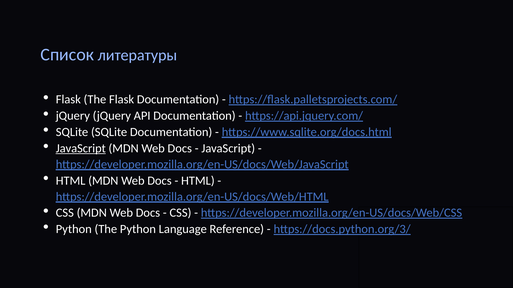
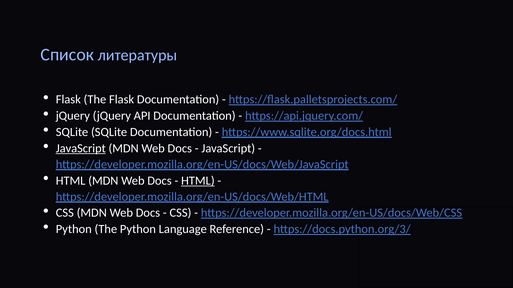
HTML underline: none -> present (198, 181)
